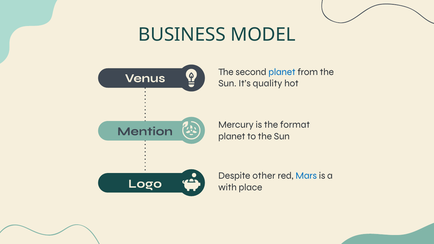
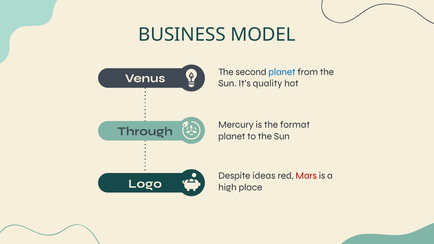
Mention: Mention -> Through (145, 131)
other: other -> ideas (264, 176)
Mars colour: blue -> red (306, 176)
with: with -> high (227, 187)
